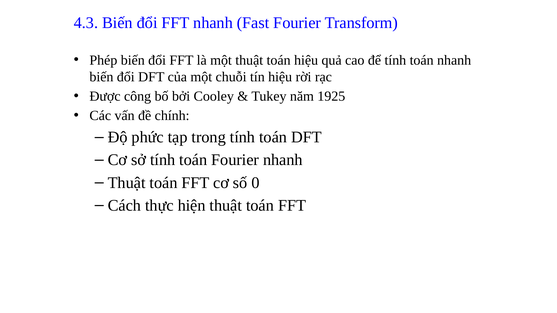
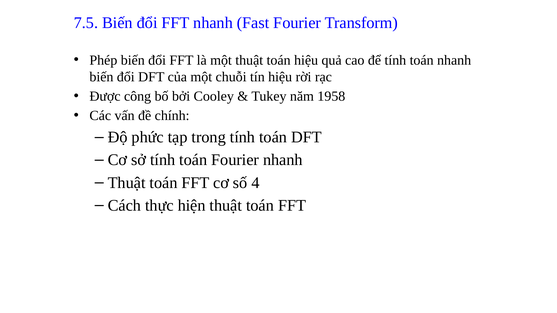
4.3: 4.3 -> 7.5 (86, 23)
1925: 1925 -> 1958 (331, 96)
0: 0 -> 4 (255, 183)
